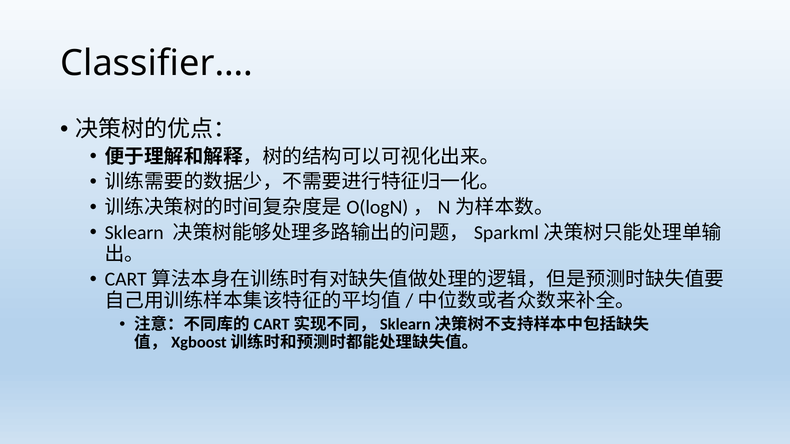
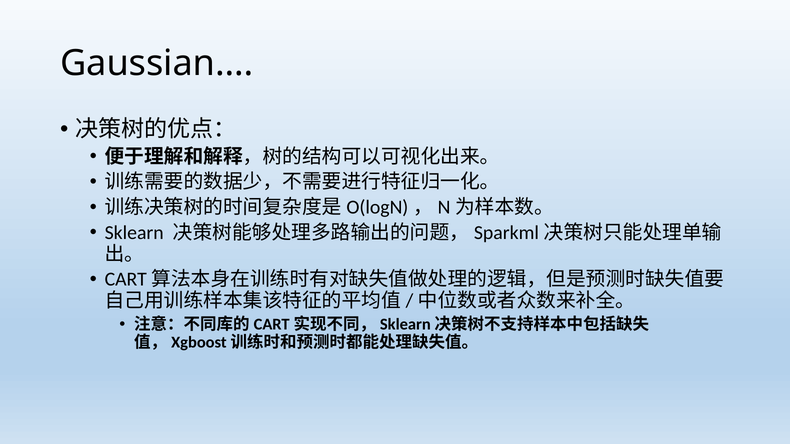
Classifier…: Classifier… -> Gaussian… (157, 63)
